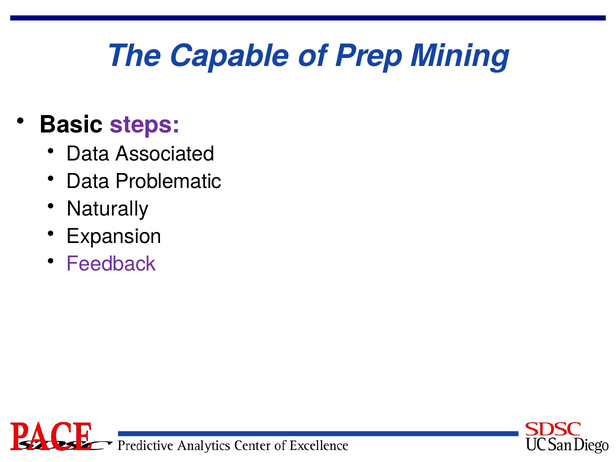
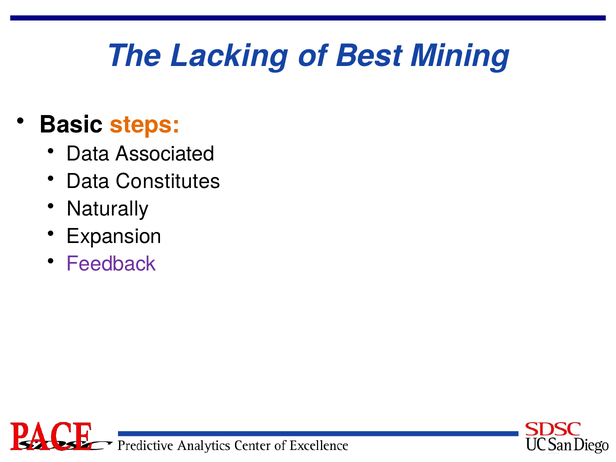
Capable: Capable -> Lacking (229, 56)
Prep: Prep -> Best (368, 56)
steps colour: purple -> orange (145, 125)
Problematic: Problematic -> Constitutes (168, 182)
